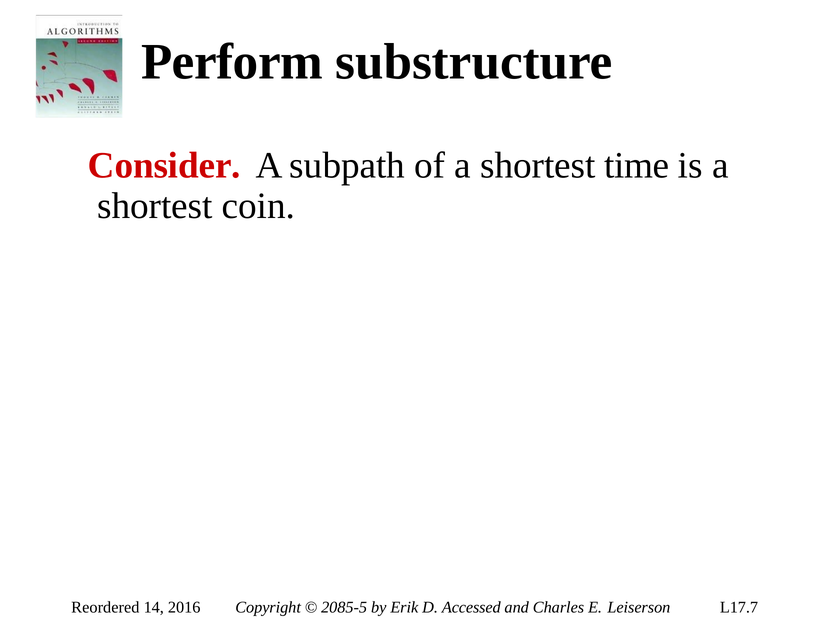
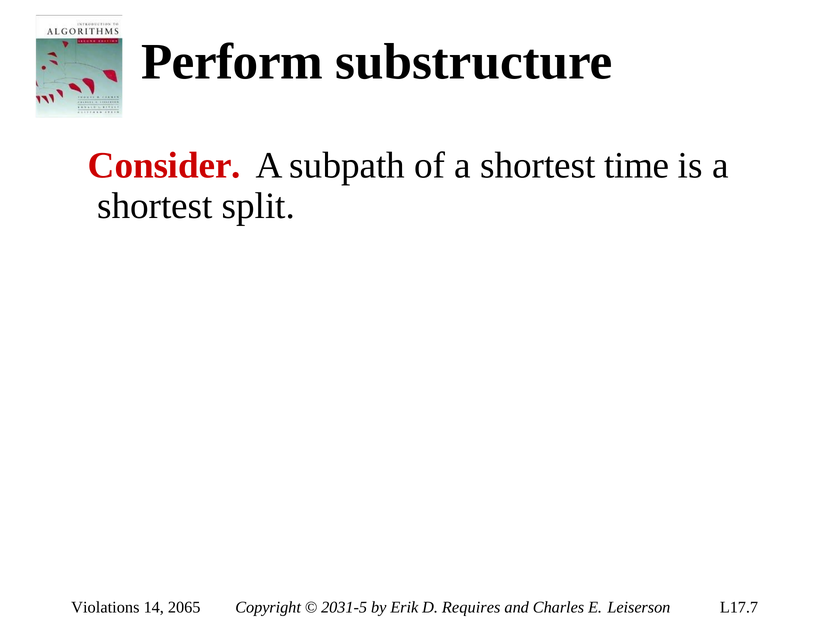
coin: coin -> split (258, 206)
Reordered: Reordered -> Violations (105, 608)
2016: 2016 -> 2065 (184, 608)
2085-5: 2085-5 -> 2031-5 (344, 608)
Accessed: Accessed -> Requires (471, 608)
